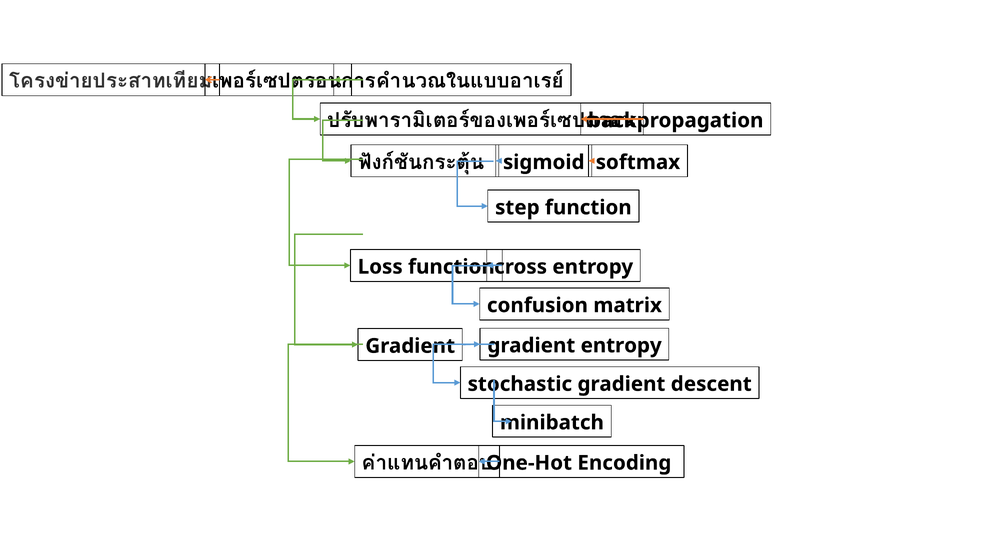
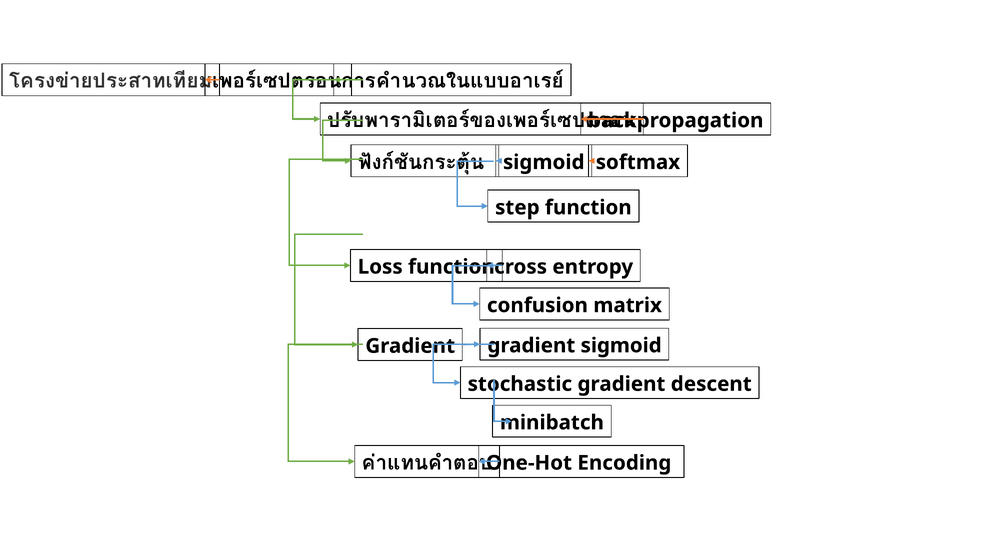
gradient entropy: entropy -> sigmoid (621, 346)
